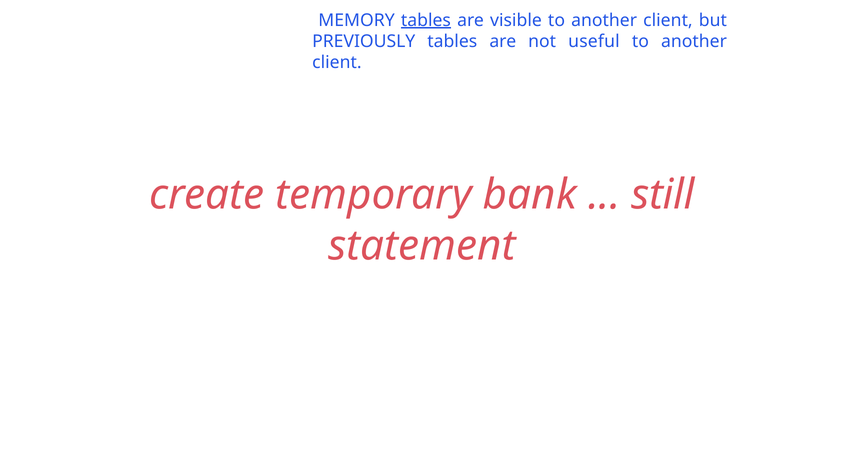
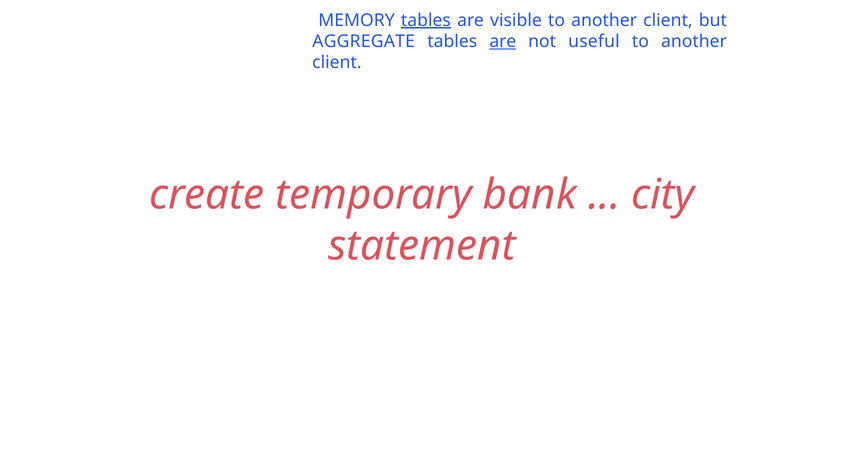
PREVIOUSLY: PREVIOUSLY -> AGGREGATE (364, 41)
are underline: none -> present (503, 41)
still: still -> city (663, 195)
